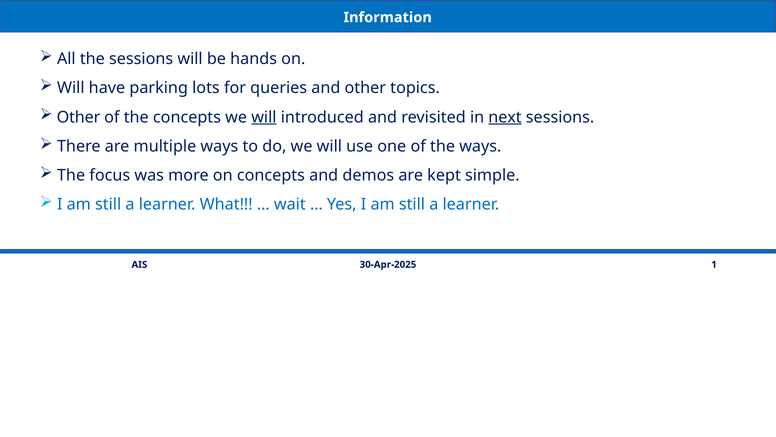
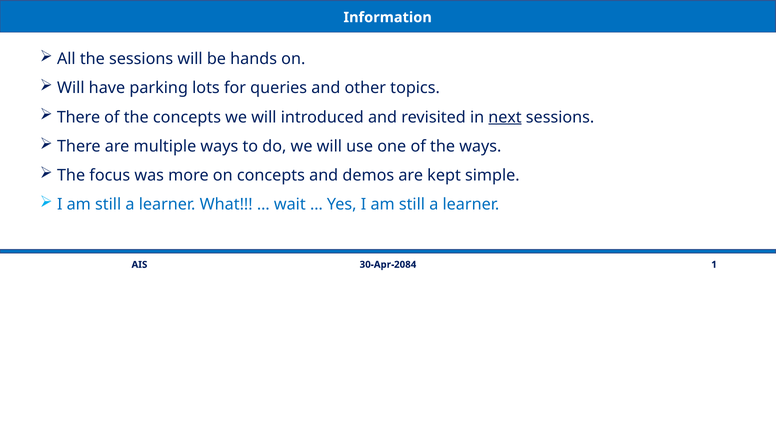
Other: Other -> There (79, 117)
will underline: present -> none (264, 117)
30-Apr-2025: 30-Apr-2025 -> 30-Apr-2084 (388, 264)
